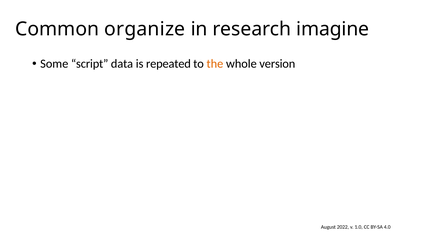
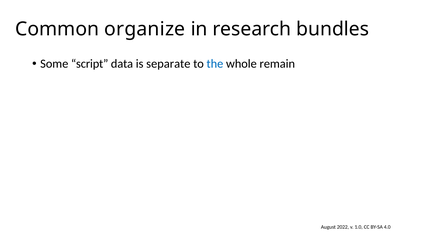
imagine: imagine -> bundles (333, 29)
repeated: repeated -> separate (168, 64)
the colour: orange -> blue (215, 64)
version: version -> remain (277, 64)
